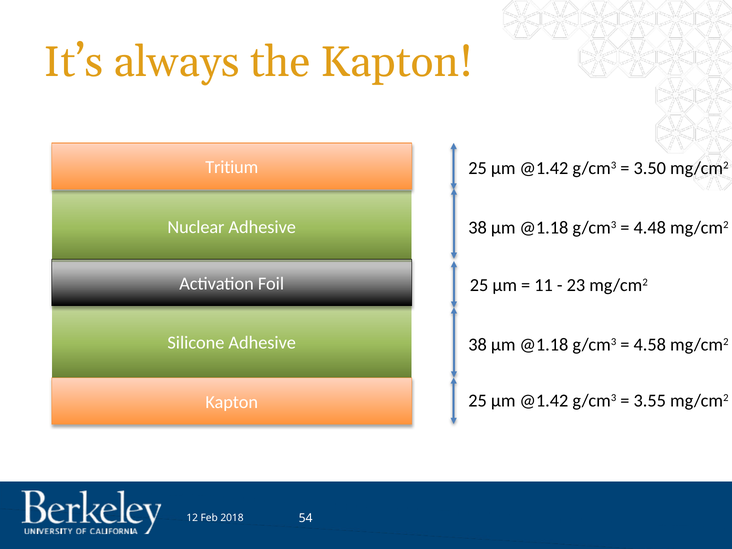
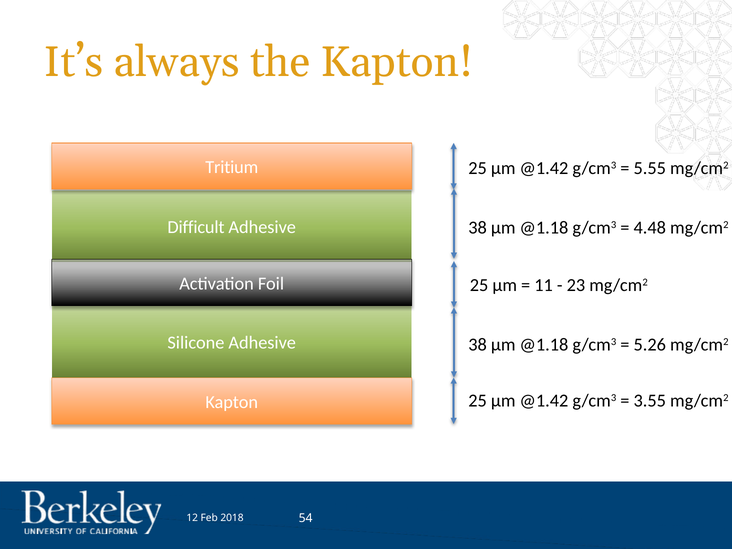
3.50: 3.50 -> 5.55 (650, 168)
Nuclear: Nuclear -> Difficult (196, 227)
4.58: 4.58 -> 5.26 (650, 345)
